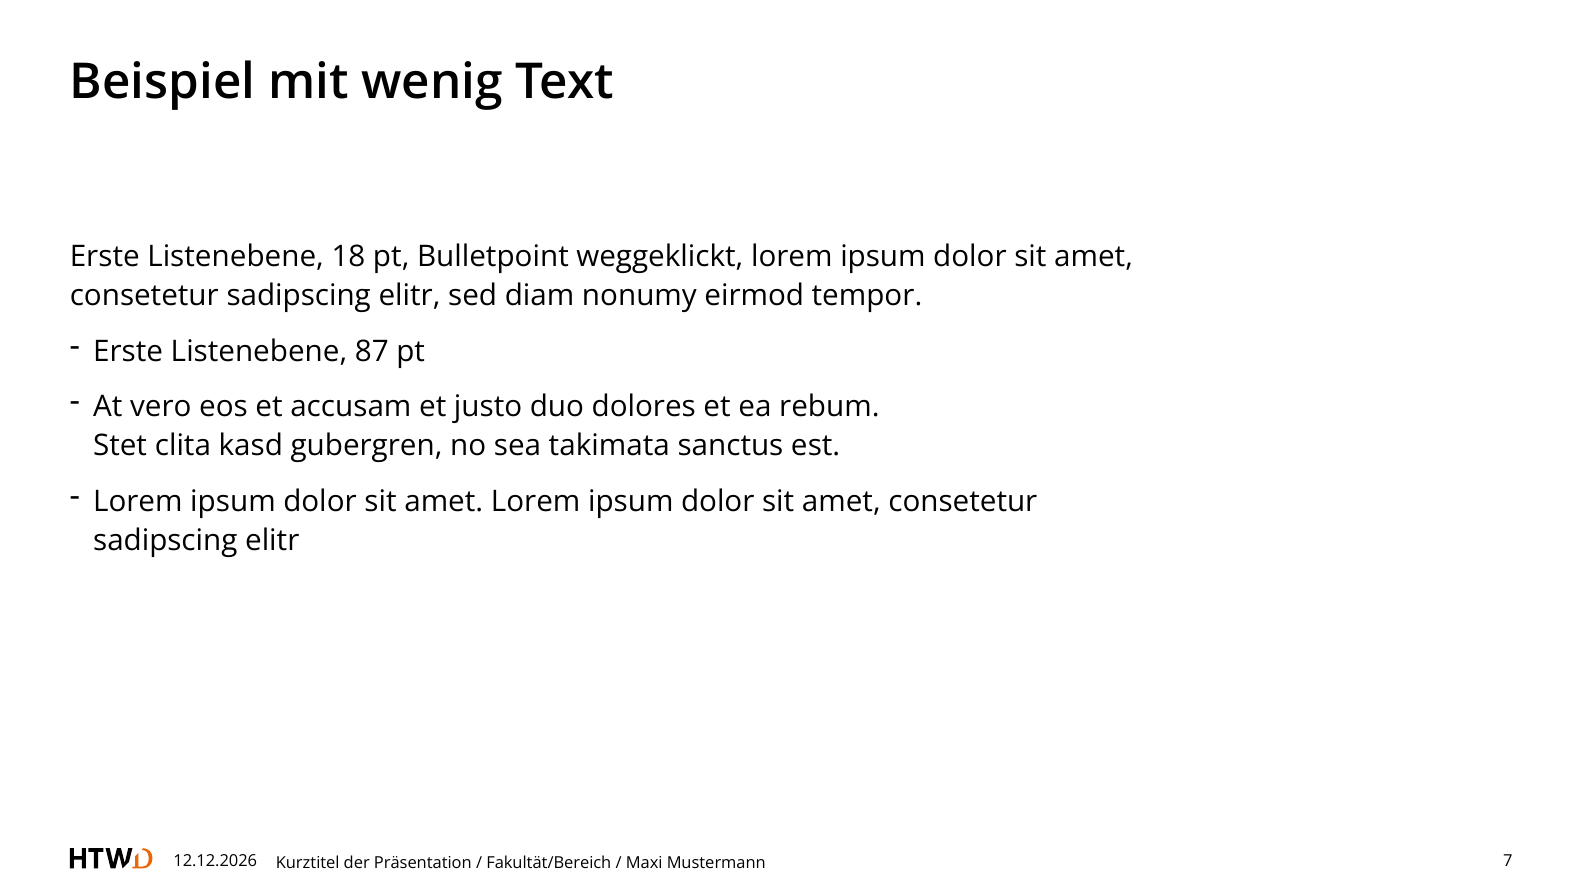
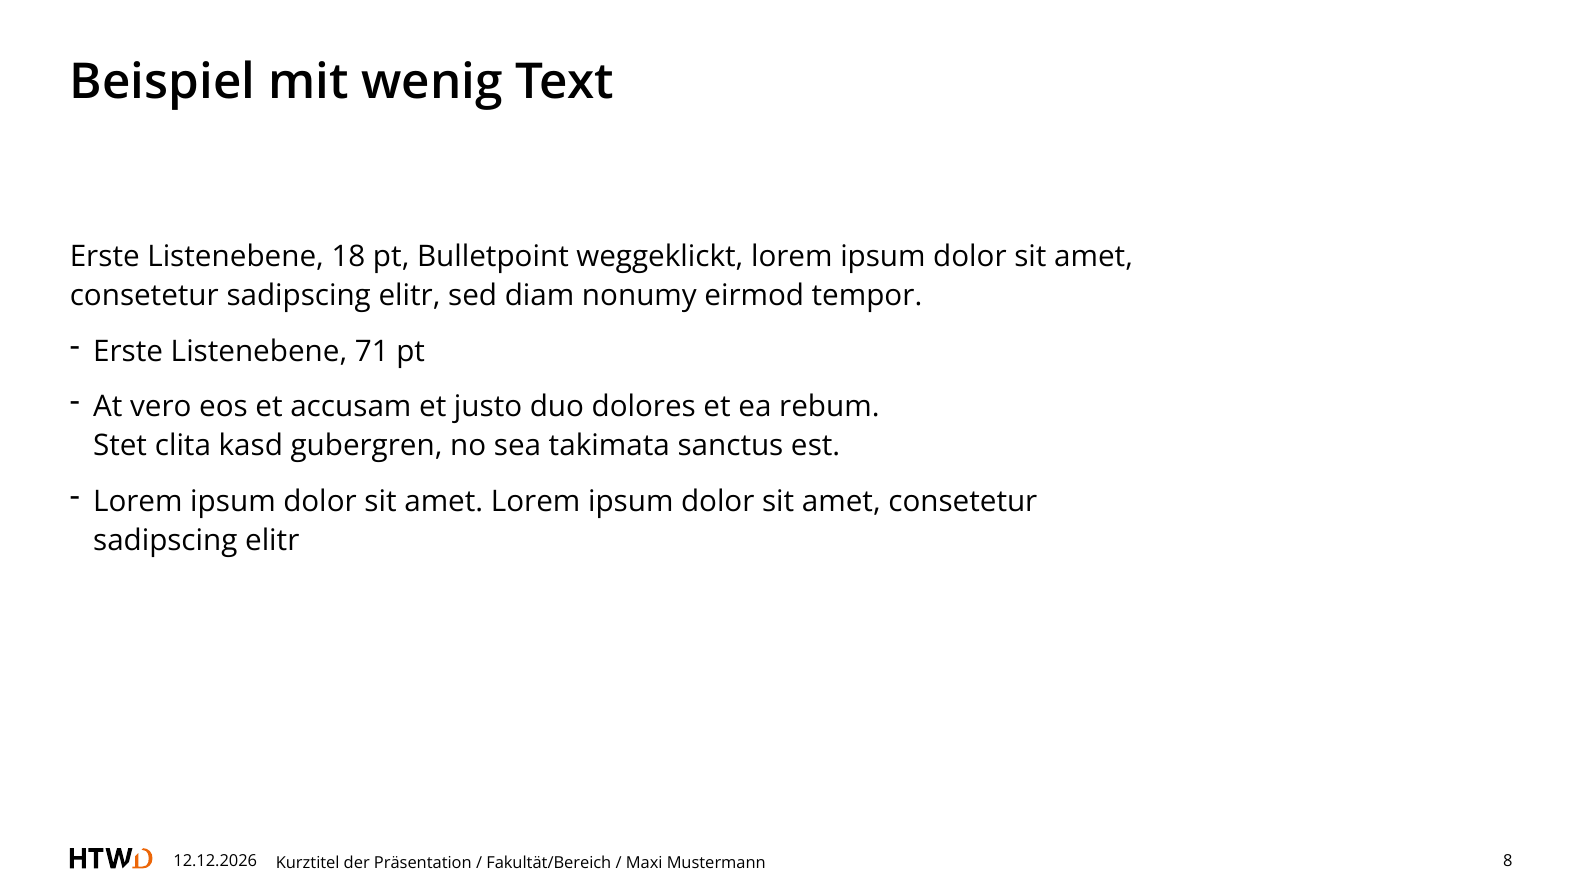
87: 87 -> 71 (372, 351)
7: 7 -> 8 (1508, 861)
